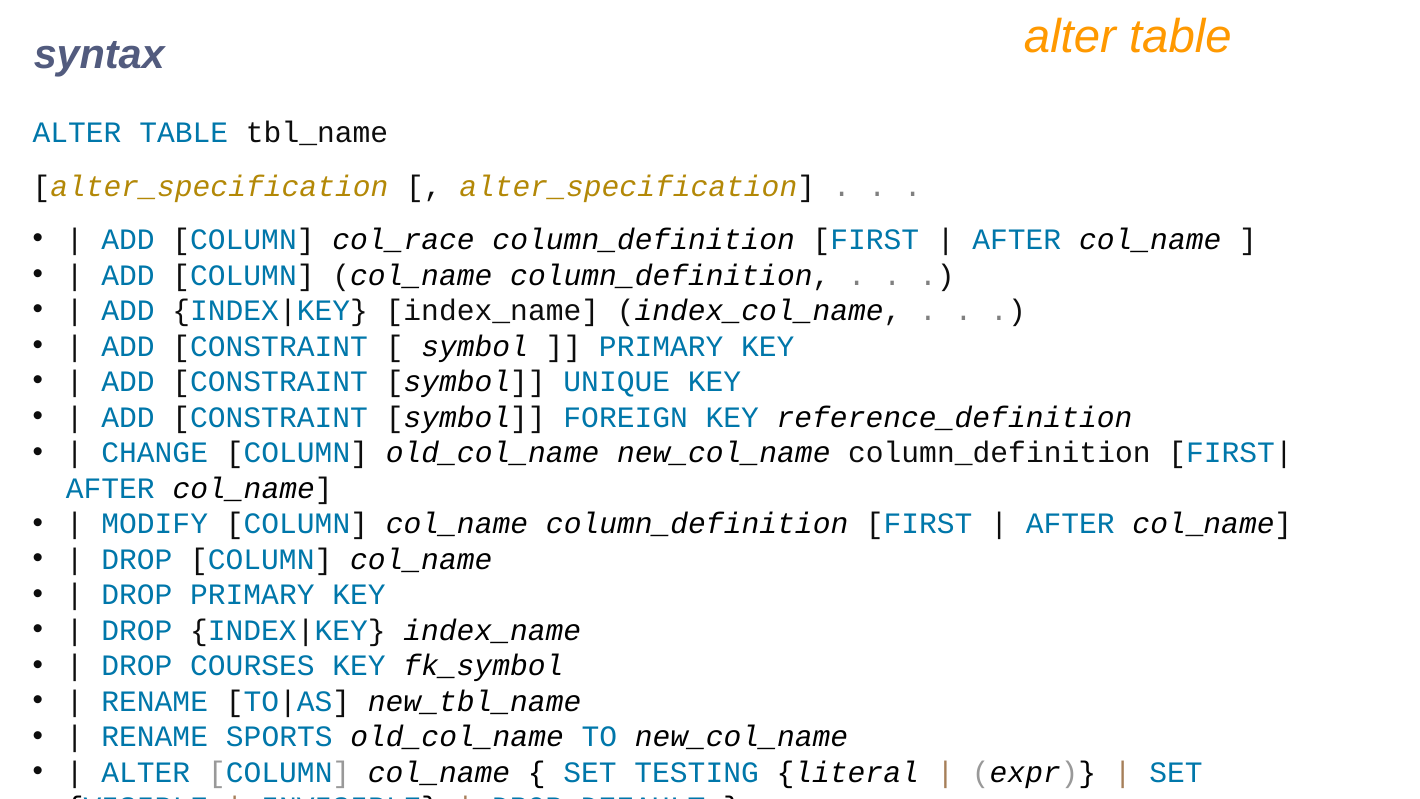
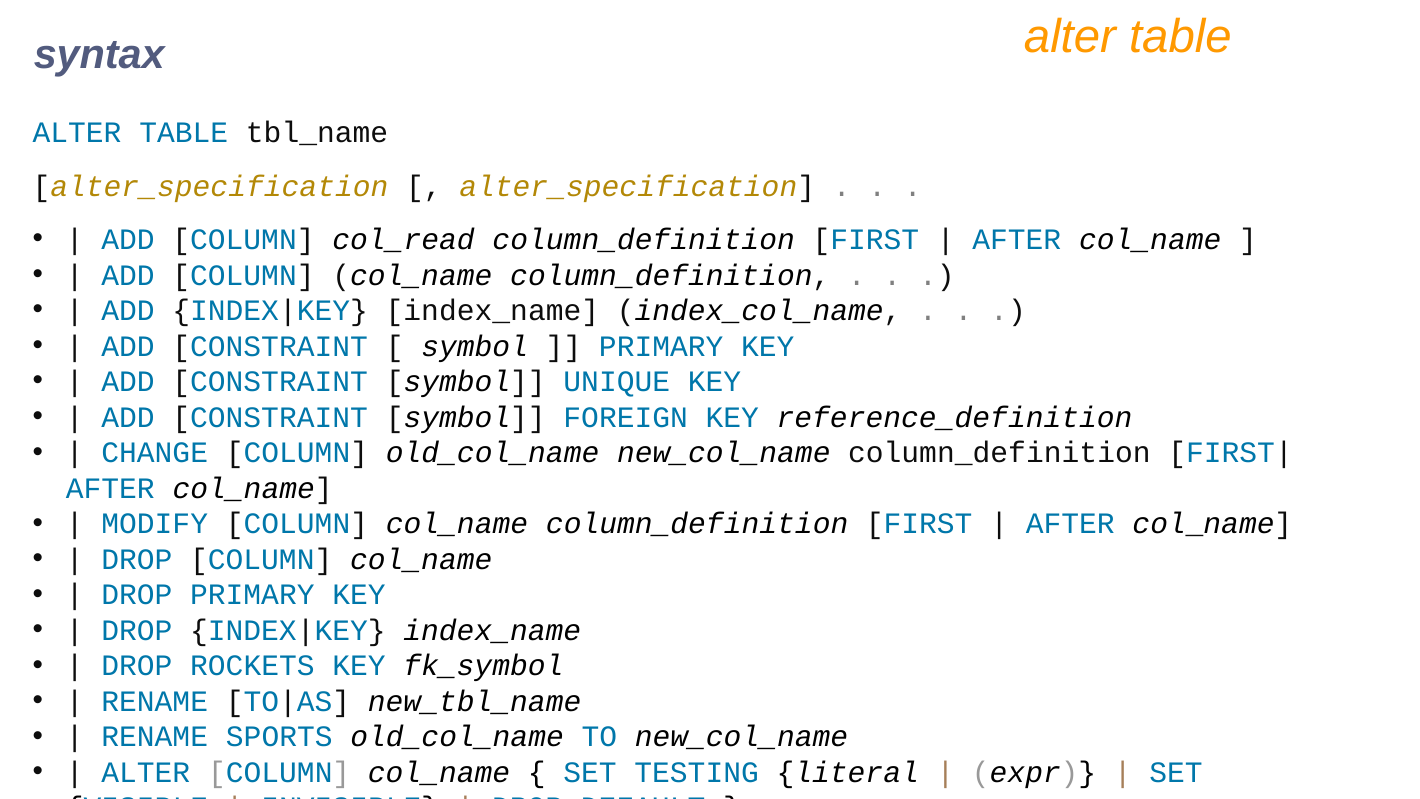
col_race: col_race -> col_read (403, 240)
COURSES: COURSES -> ROCKETS (252, 666)
